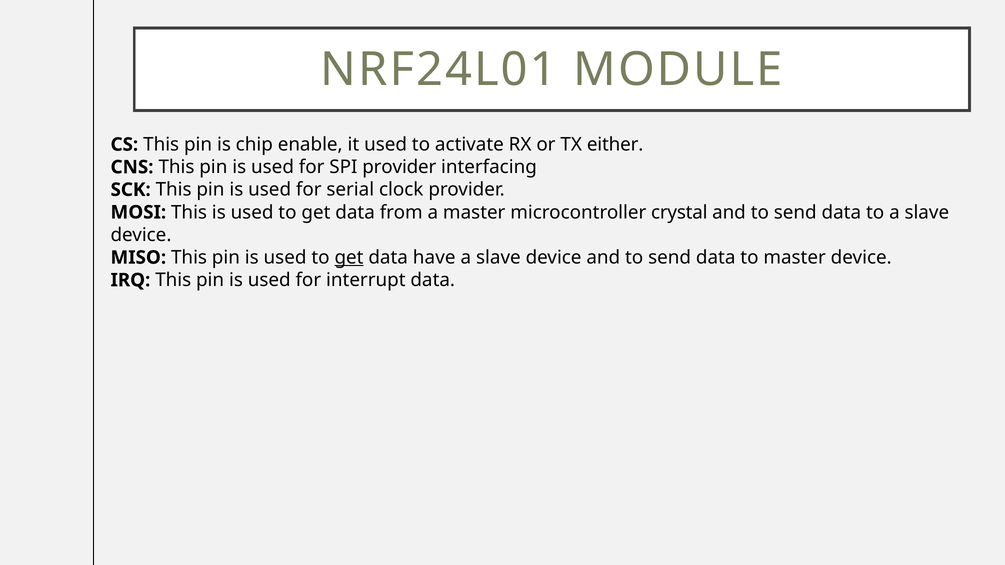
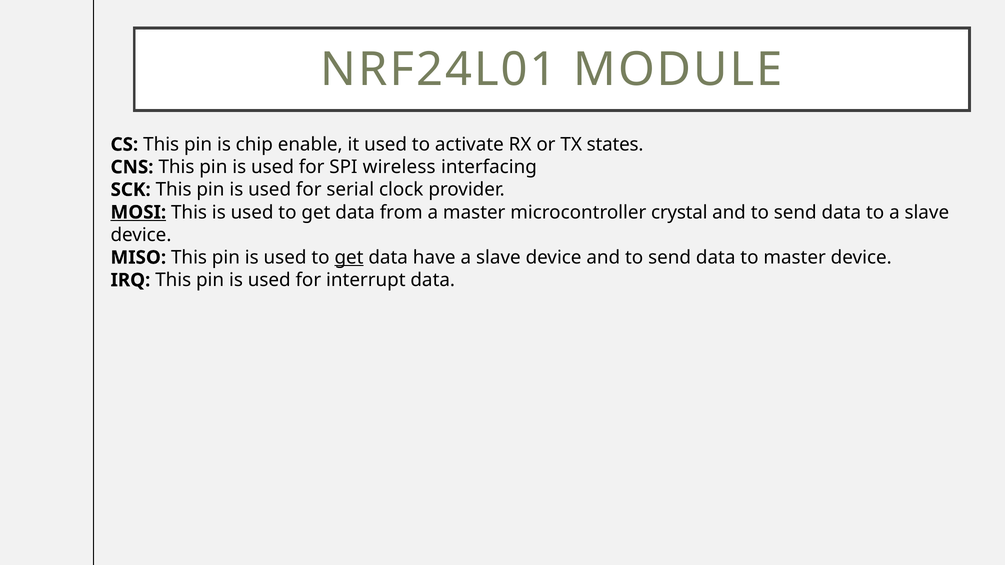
either: either -> states (615, 145)
SPI provider: provider -> wireless (399, 167)
MOSI underline: none -> present (138, 212)
